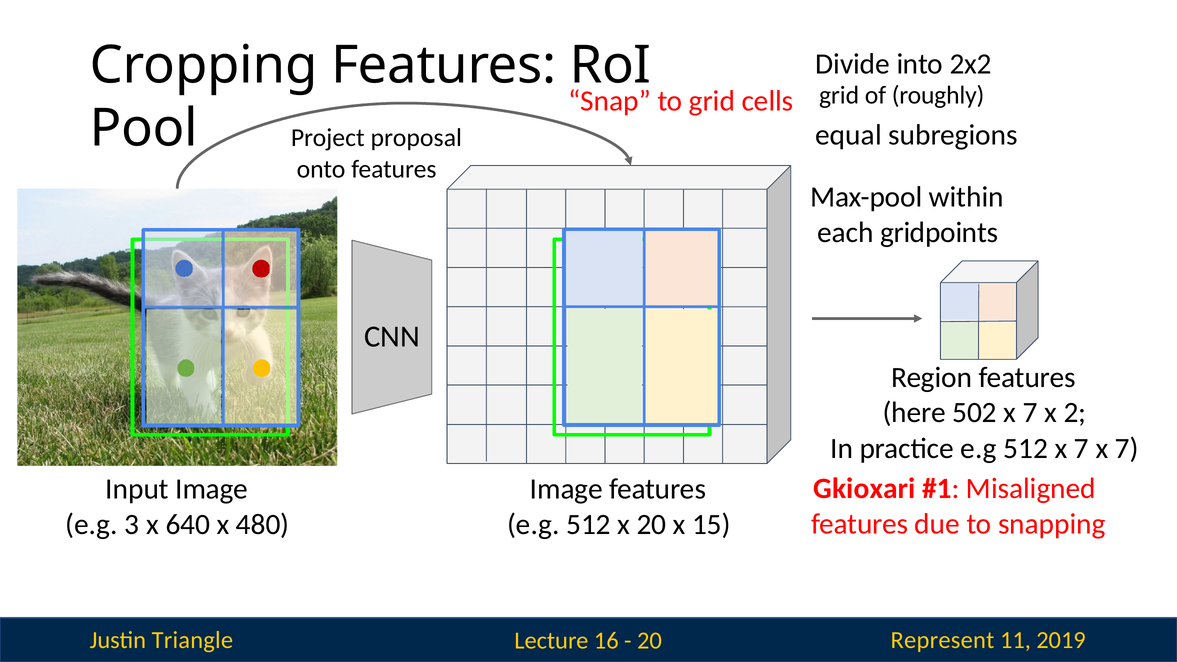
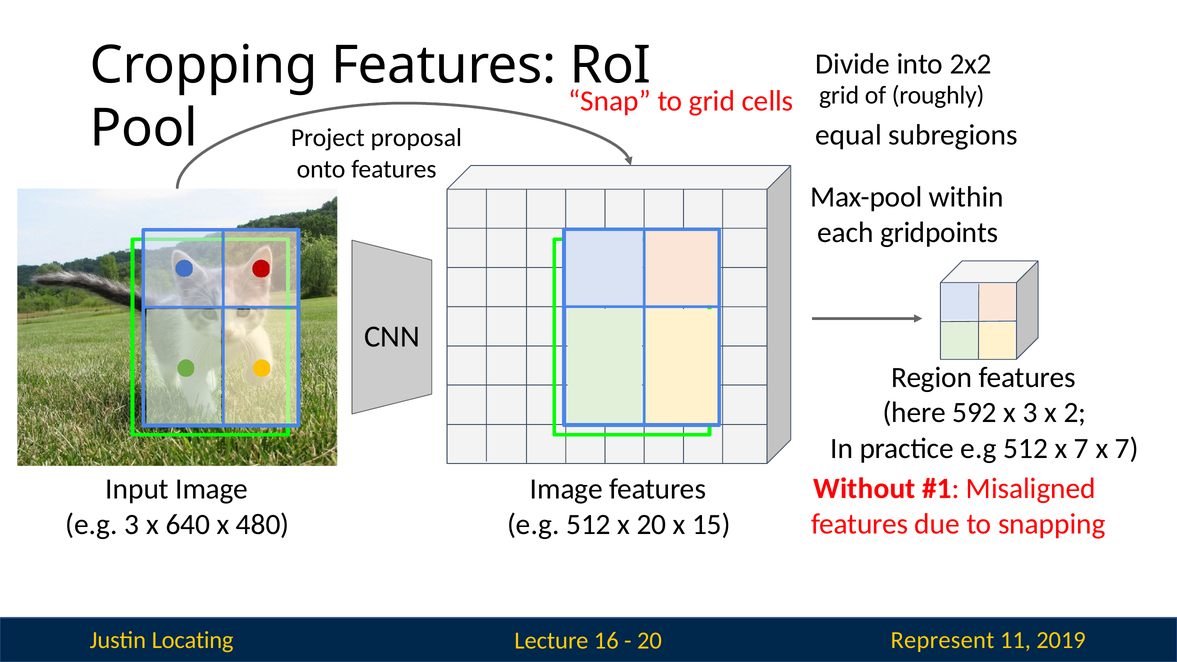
502: 502 -> 592 (974, 413)
7: 7 -> 3 (1030, 413)
Gkioxari: Gkioxari -> Without (864, 489)
Triangle: Triangle -> Locating (193, 640)
